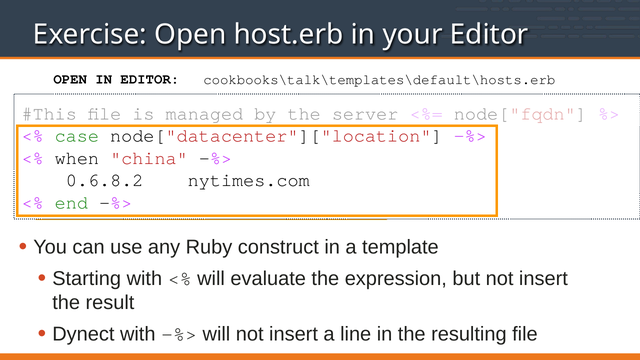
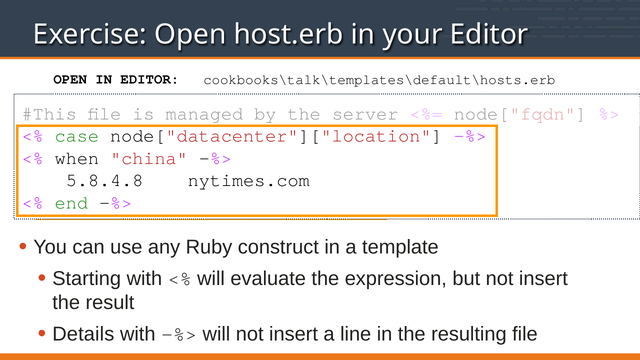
0.6.8.2: 0.6.8.2 -> 5.8.4.8 (105, 180)
Dynect: Dynect -> Details (83, 334)
